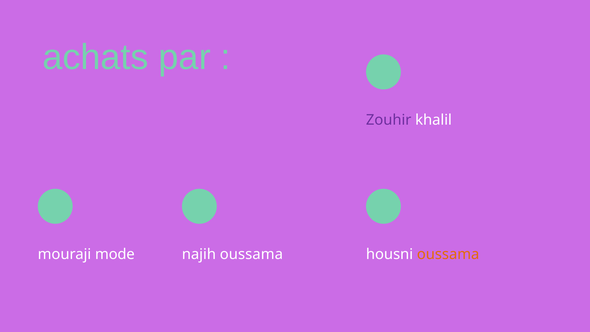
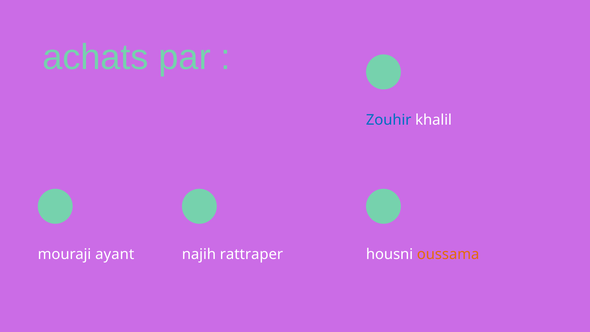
Zouhir colour: purple -> blue (389, 120)
mode: mode -> ayant (115, 254)
najih oussama: oussama -> rattraper (251, 254)
